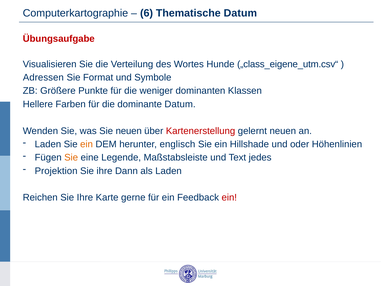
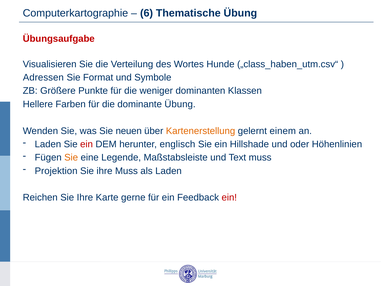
Thematische Datum: Datum -> Übung (240, 13)
„class_eigene_utm.csv“: „class_eigene_utm.csv“ -> „class_haben_utm.csv“ (288, 64)
dominante Datum: Datum -> Übung (180, 104)
Kartenerstellung colour: red -> orange (201, 131)
gelernt neuen: neuen -> einem (283, 131)
ein colour: orange -> red (87, 144)
Text jedes: jedes -> muss (260, 157)
ihre Dann: Dann -> Muss (126, 171)
